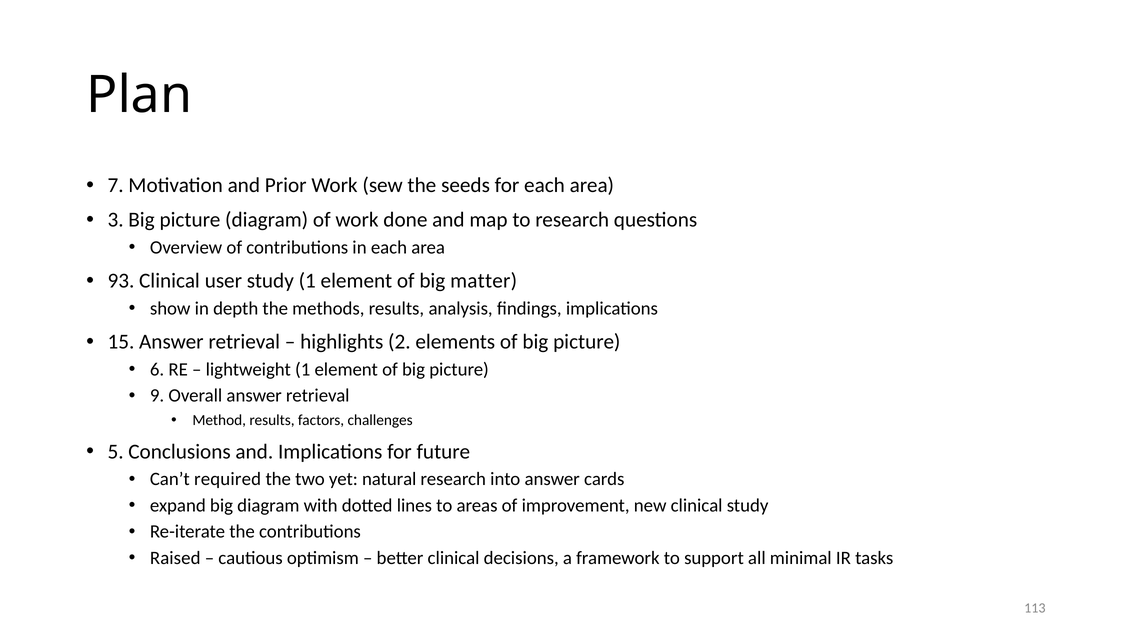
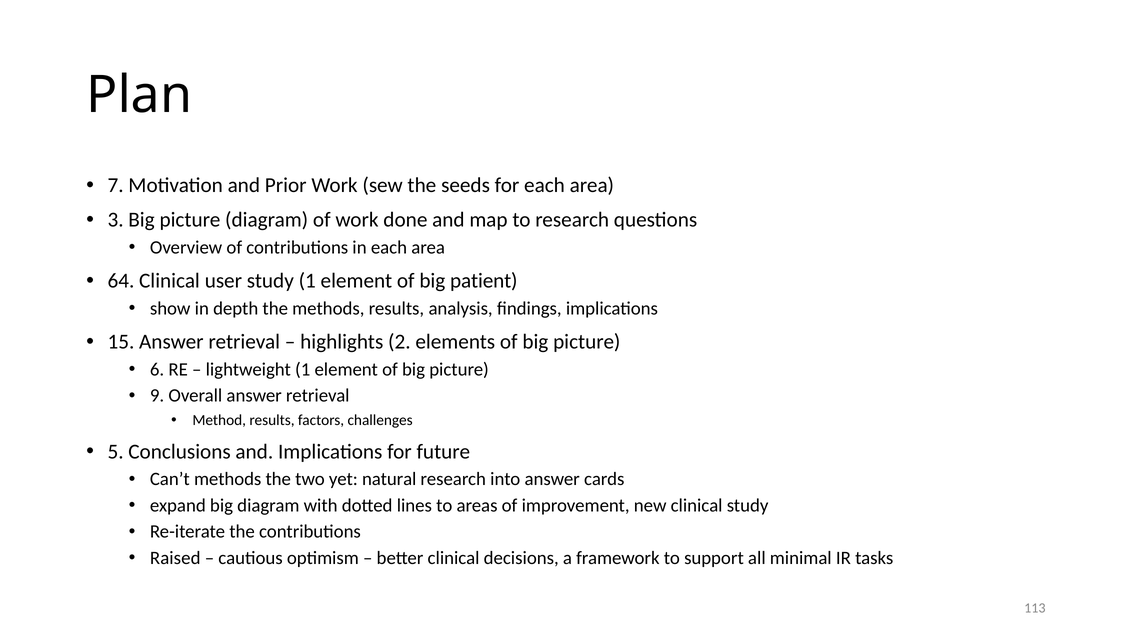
93: 93 -> 64 (121, 281)
matter: matter -> patient (484, 281)
Can’t required: required -> methods (228, 479)
